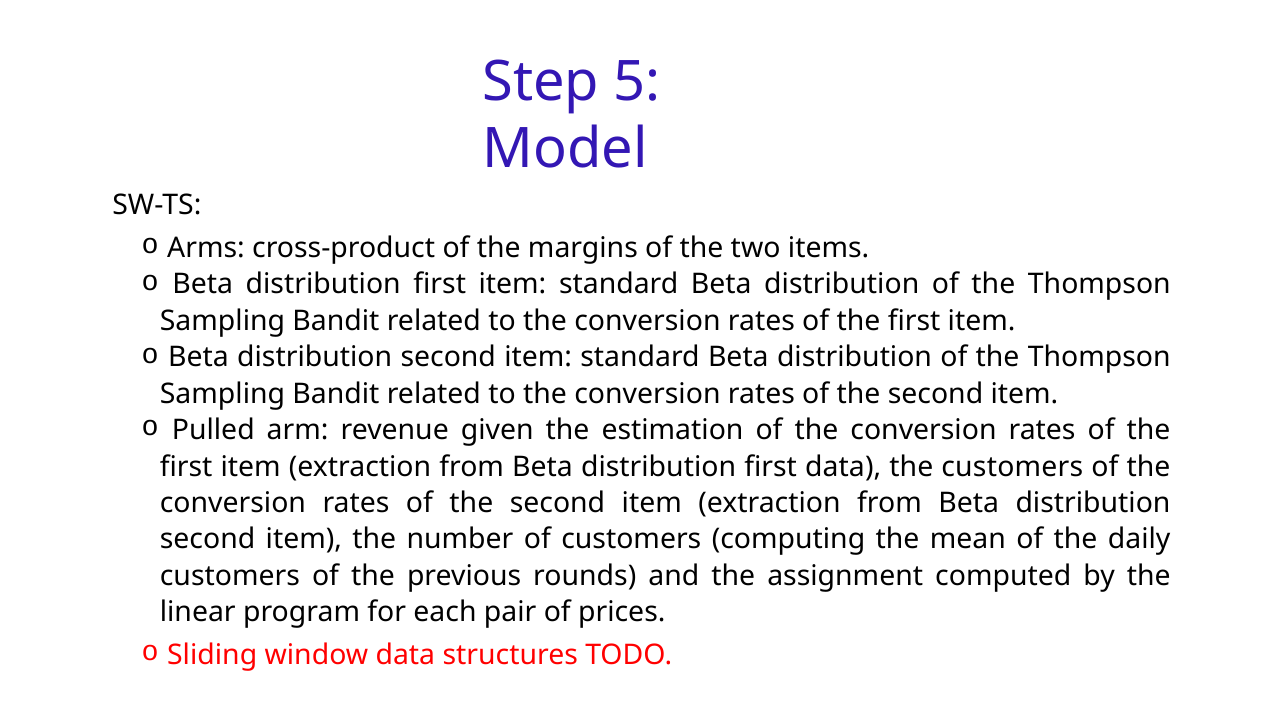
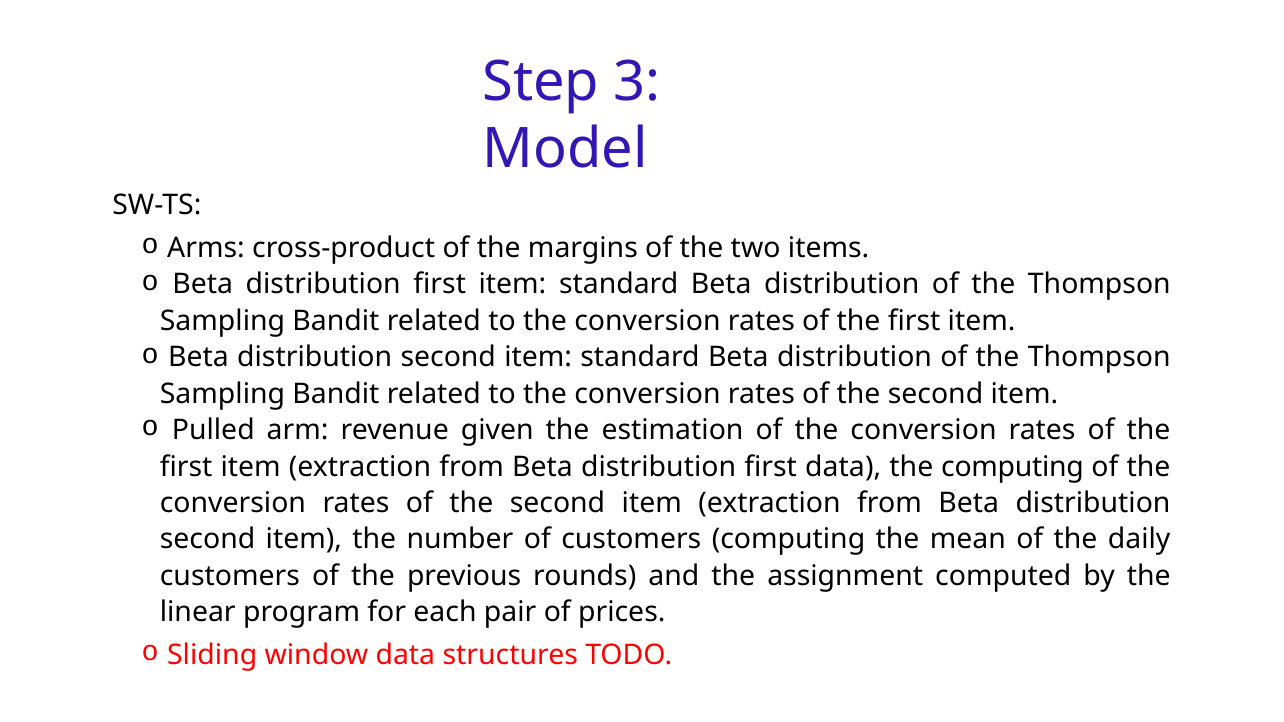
5: 5 -> 3 (637, 82)
the customers: customers -> computing (1013, 467)
